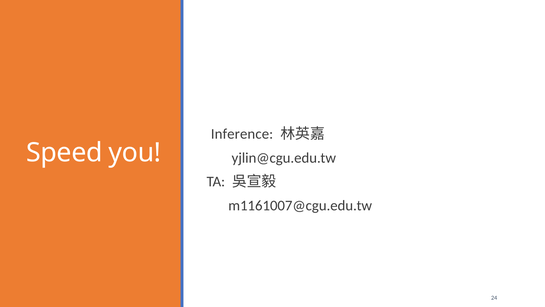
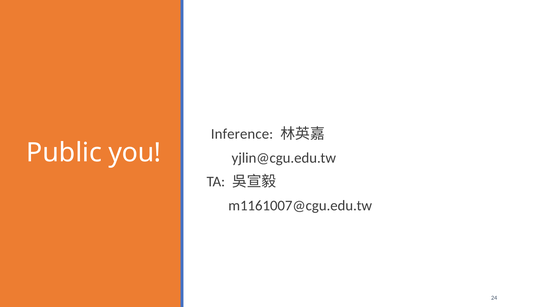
Speed: Speed -> Public (64, 153)
